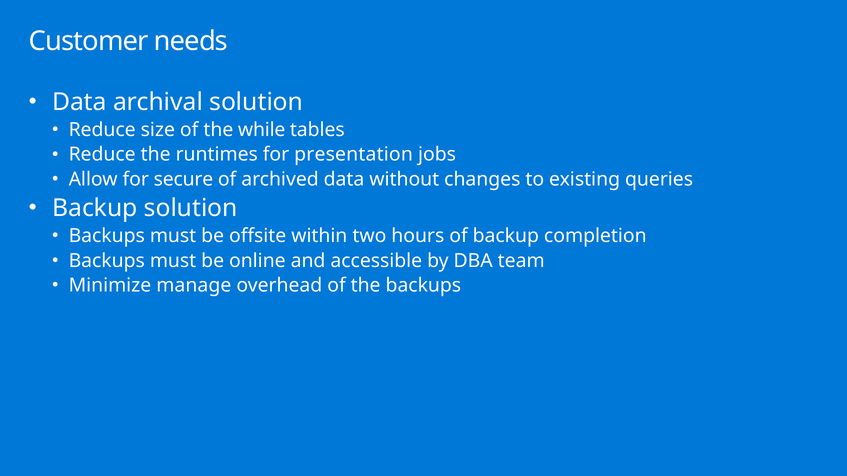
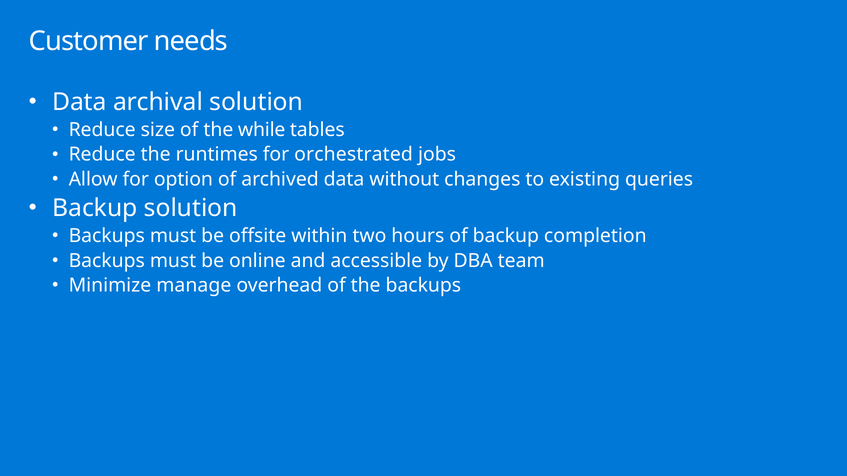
presentation: presentation -> orchestrated (354, 155)
secure: secure -> option (183, 180)
